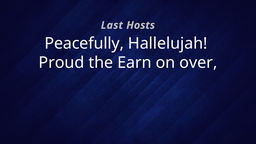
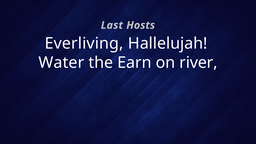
Peacefully: Peacefully -> Everliving (84, 43)
Proud: Proud -> Water (61, 63)
over: over -> river (198, 63)
